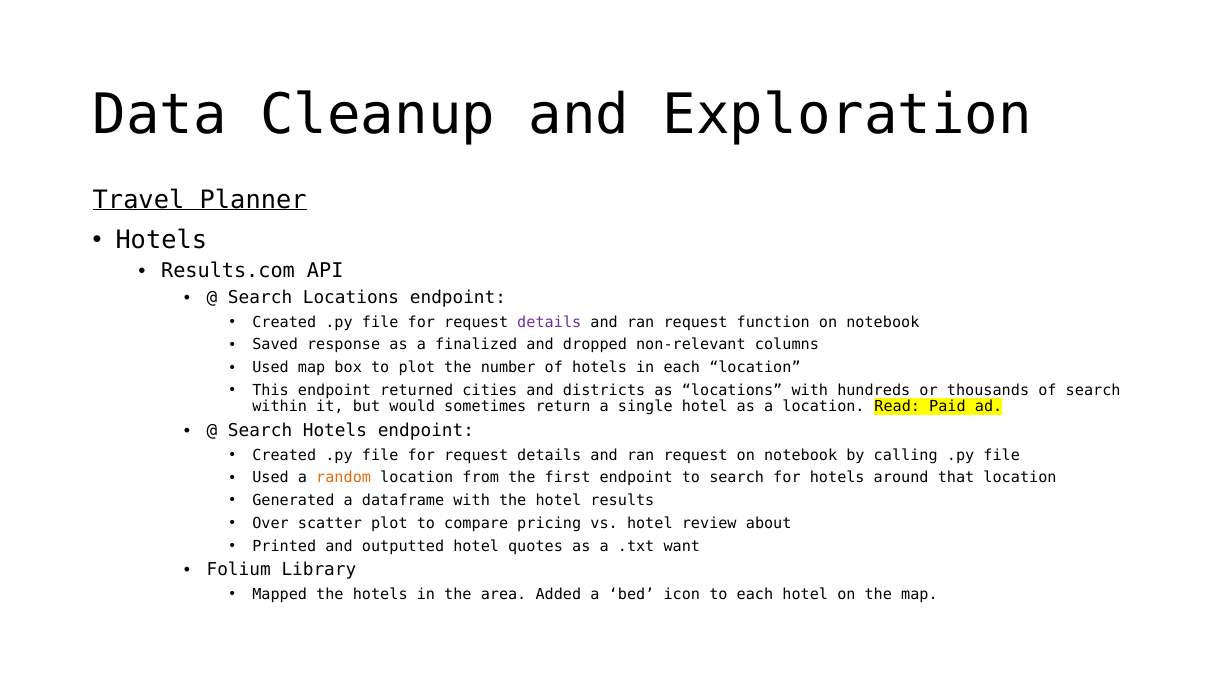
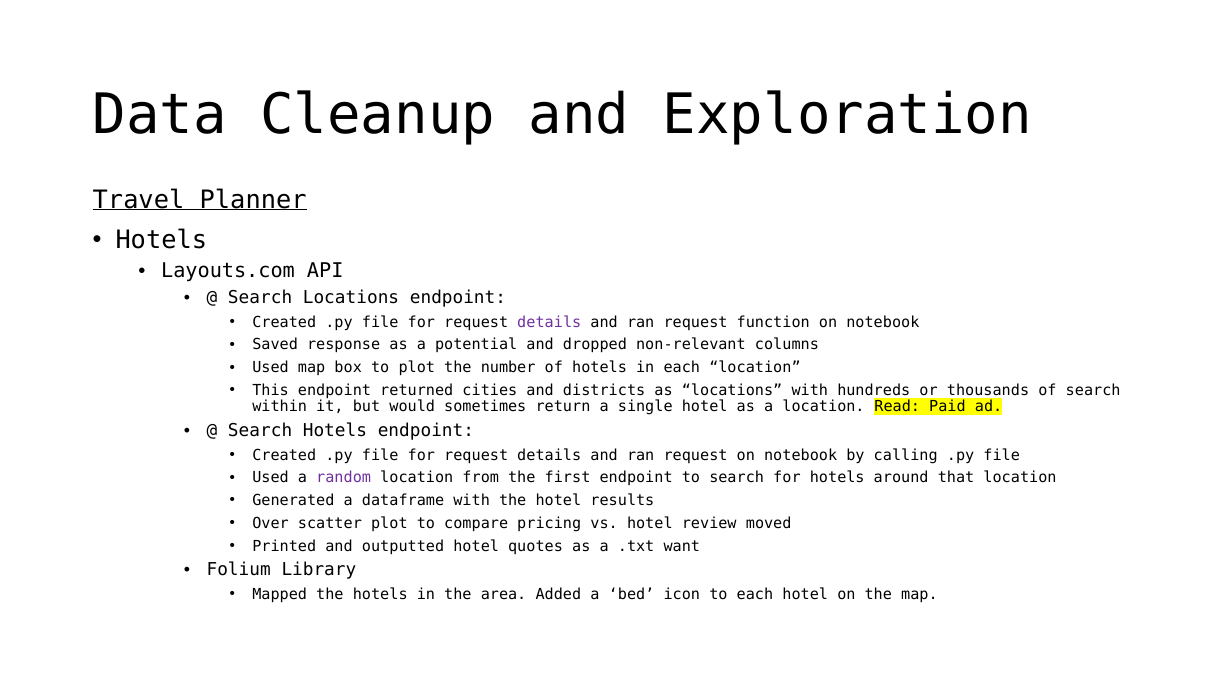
Results.com: Results.com -> Layouts.com (228, 271)
finalized: finalized -> potential (476, 345)
random colour: orange -> purple (344, 478)
about: about -> moved (769, 523)
